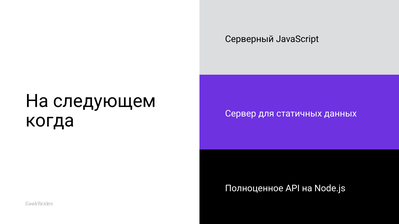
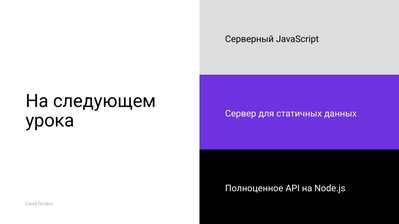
когда: когда -> урока (50, 121)
